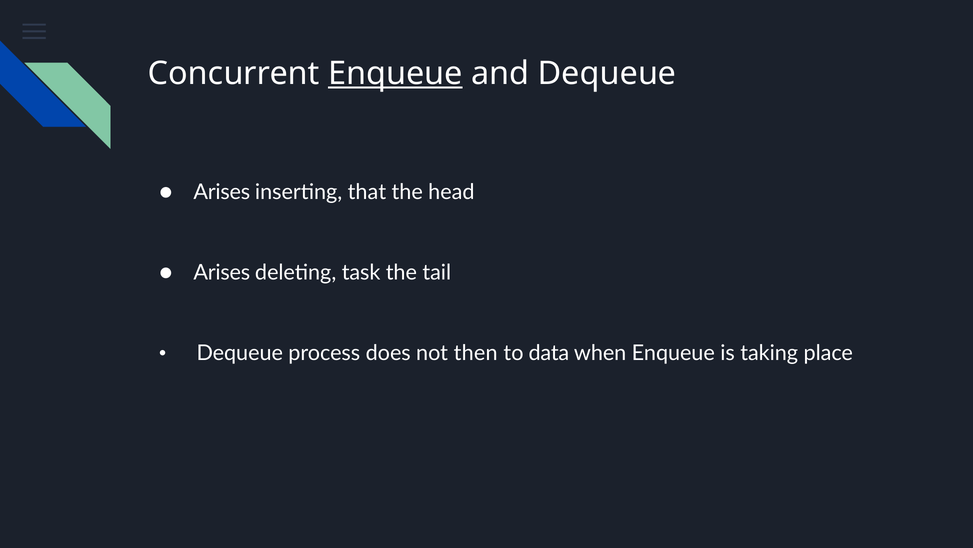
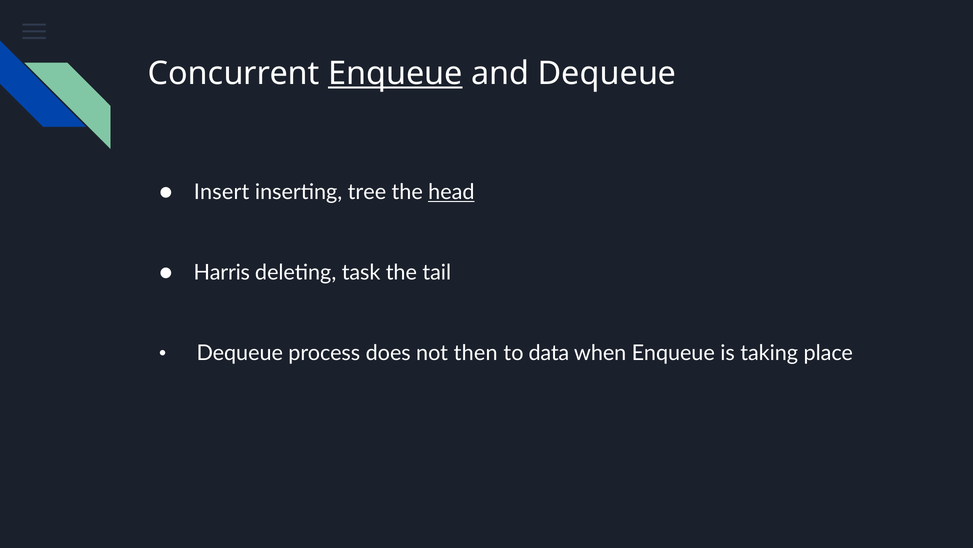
Arises: Arises -> Insert (222, 192)
that: that -> tree (367, 192)
head underline: none -> present (451, 192)
Arises: Arises -> Harris (222, 272)
